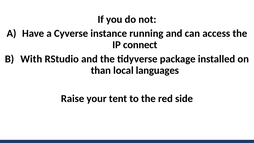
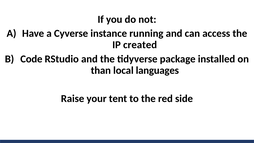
connect: connect -> created (140, 45)
With: With -> Code (31, 59)
